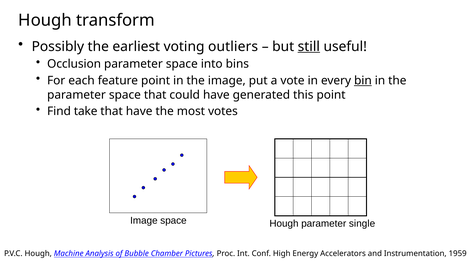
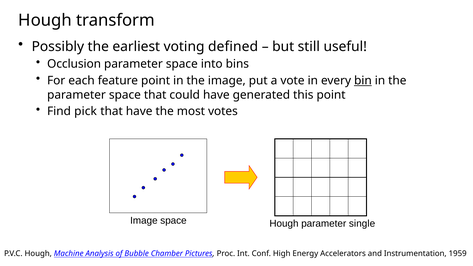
outliers: outliers -> defined (233, 46)
still underline: present -> none (309, 46)
take: take -> pick (86, 111)
